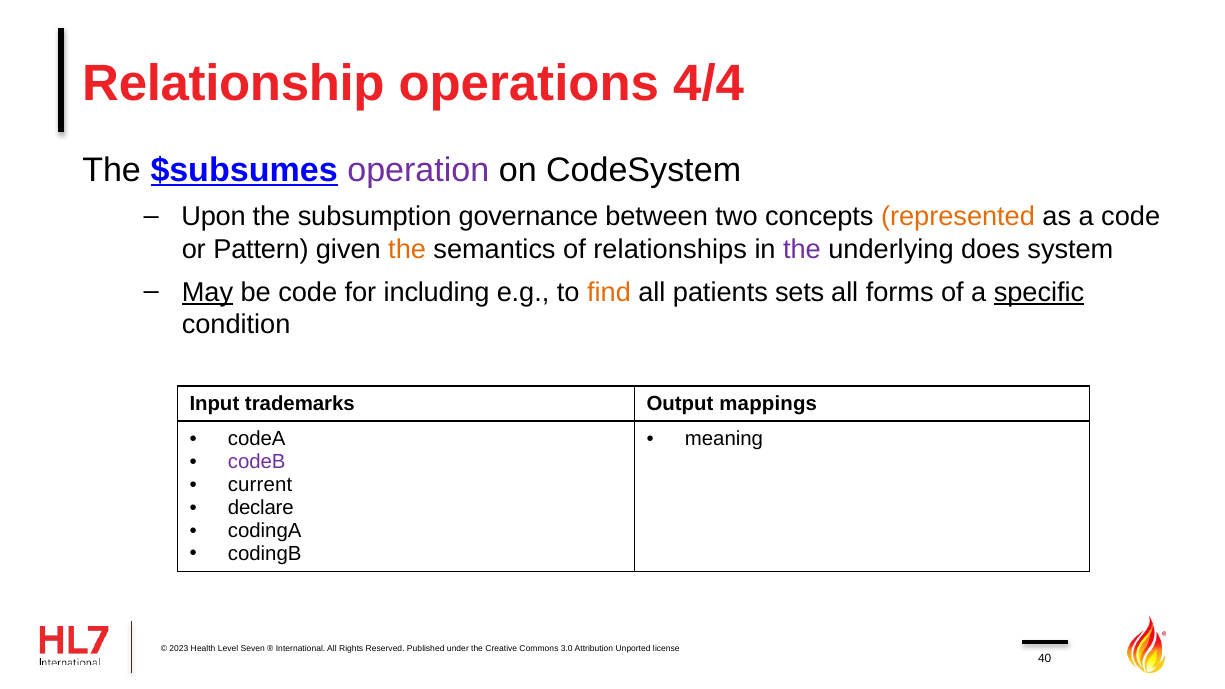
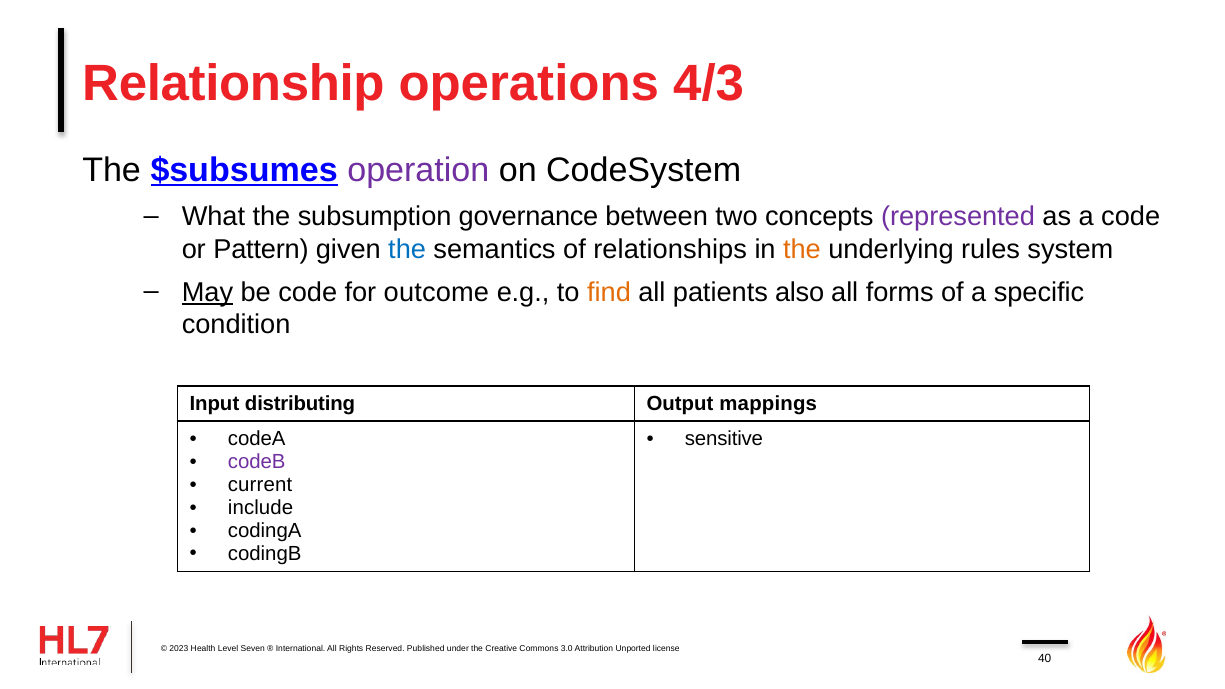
4/4: 4/4 -> 4/3 (709, 84)
Upon: Upon -> What (213, 217)
represented colour: orange -> purple (958, 217)
the colour: orange -> blue (407, 249)
the colour: purple -> orange (802, 249)
does: does -> rules (991, 249)
including: including -> outcome (436, 292)
sets: sets -> also (800, 292)
specific underline: present -> none (1039, 292)
trademarks: trademarks -> distributing (300, 404)
meaning: meaning -> sensitive (724, 439)
declare: declare -> include (261, 508)
